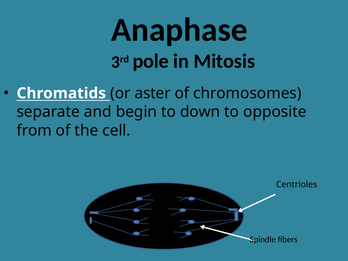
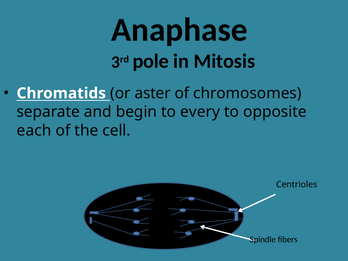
down: down -> every (200, 112)
from: from -> each (34, 130)
